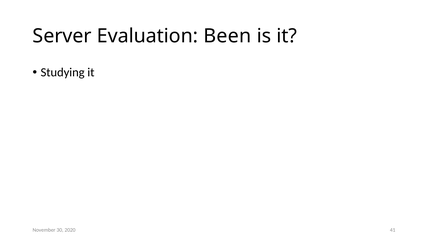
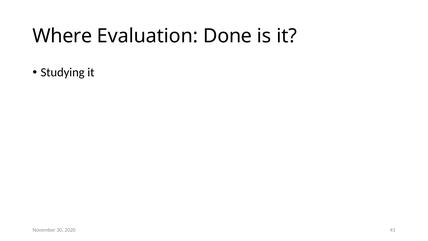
Server: Server -> Where (62, 36)
Been: Been -> Done (228, 36)
